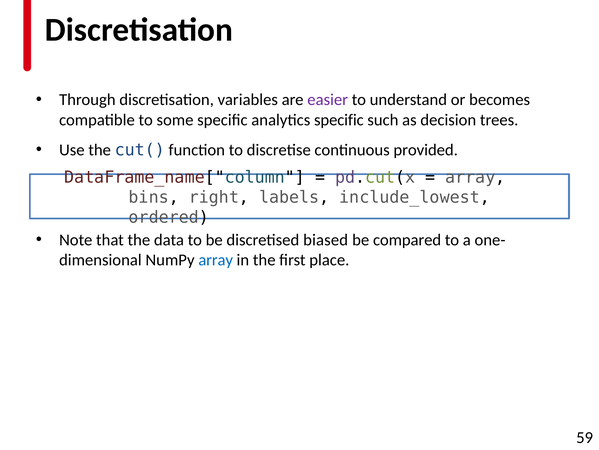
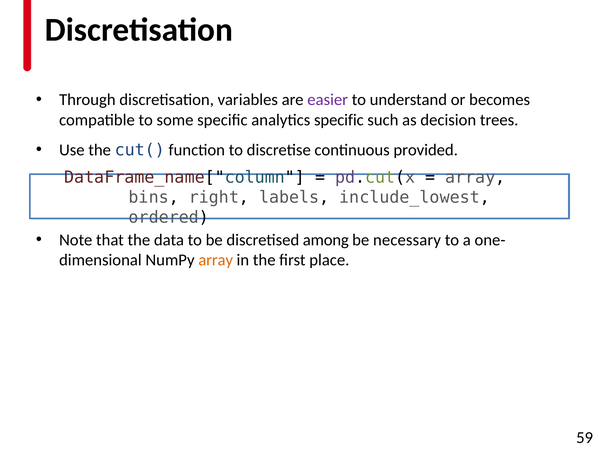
biased: biased -> among (326, 239)
compared: compared -> necessary (407, 239)
array colour: blue -> orange (216, 259)
